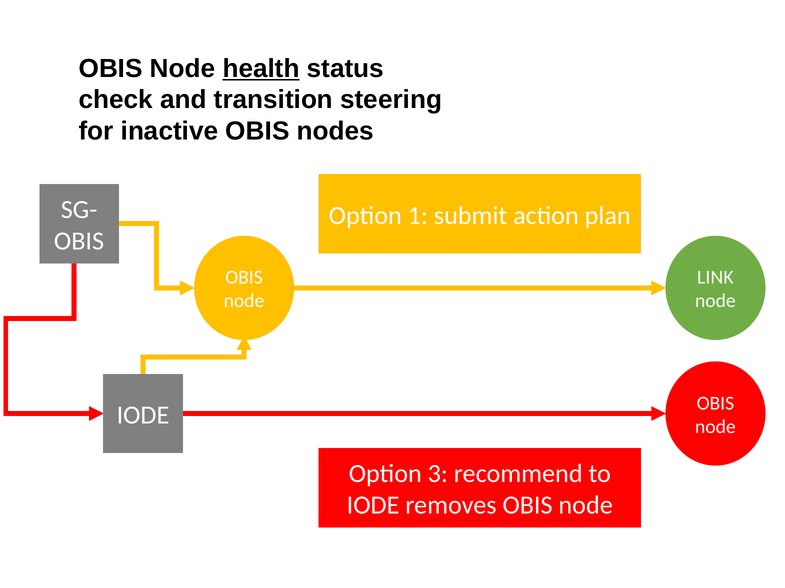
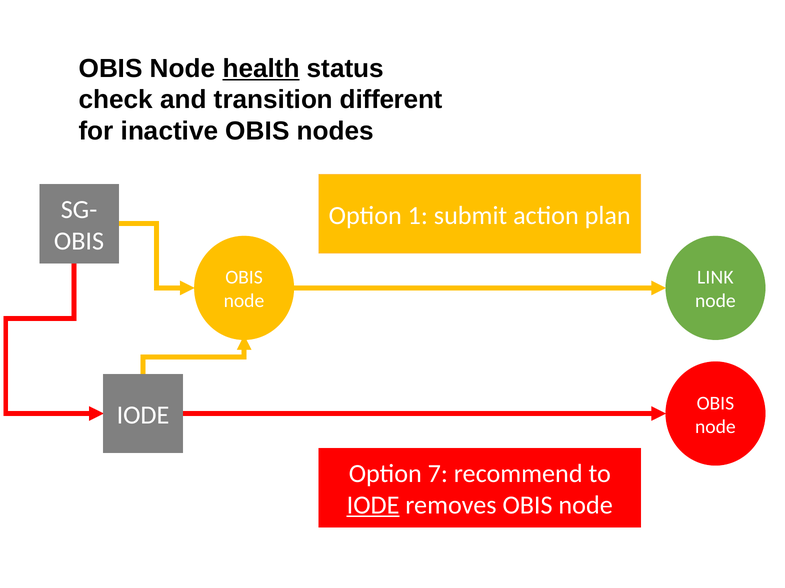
steering: steering -> different (391, 100)
3: 3 -> 7 (438, 474)
IODE underline: none -> present (373, 506)
